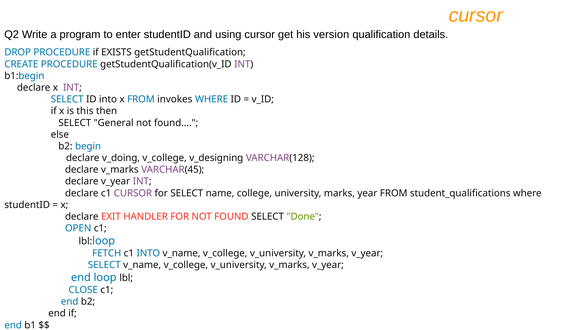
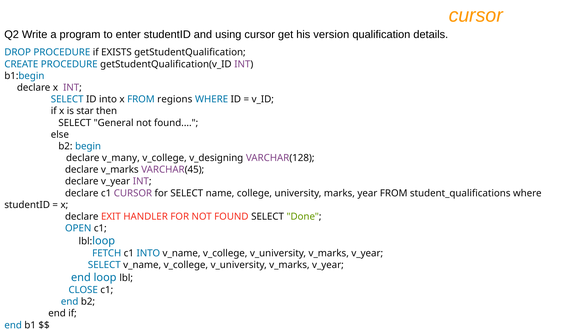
invokes: invokes -> regions (175, 99)
this: this -> star (85, 111)
v_doing: v_doing -> v_many (121, 158)
